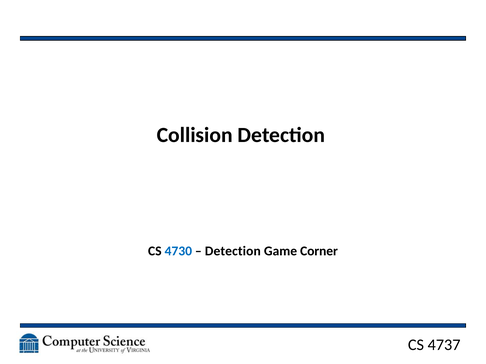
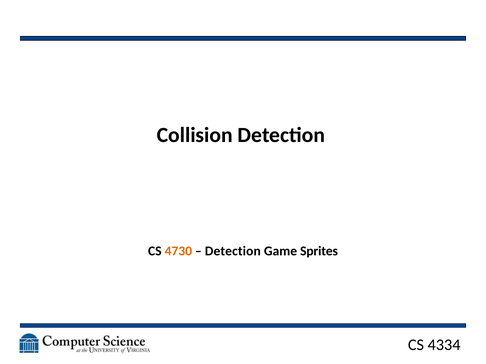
4730 colour: blue -> orange (178, 251)
Corner: Corner -> Sprites (319, 251)
4737: 4737 -> 4334 (444, 345)
